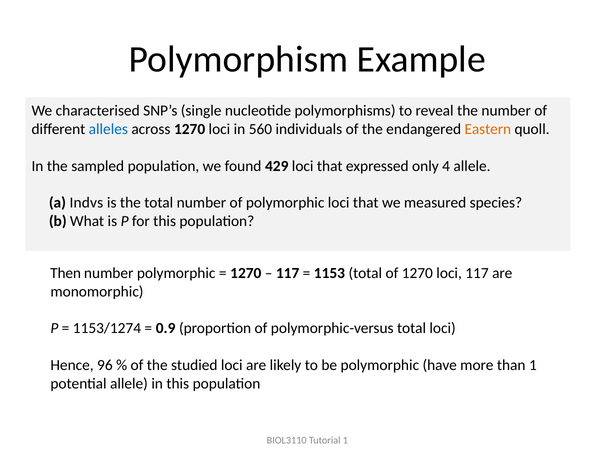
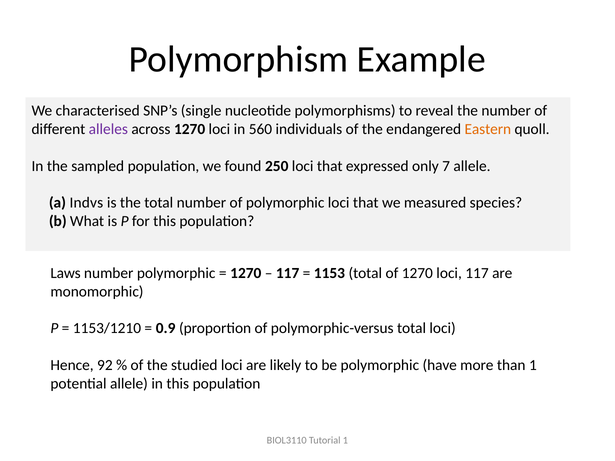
alleles colour: blue -> purple (108, 129)
429: 429 -> 250 (277, 166)
4: 4 -> 7 (446, 166)
Then: Then -> Laws (66, 273)
1153/1274: 1153/1274 -> 1153/1210 (107, 329)
96: 96 -> 92 (105, 365)
